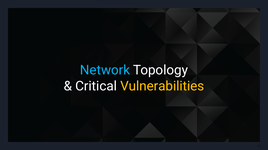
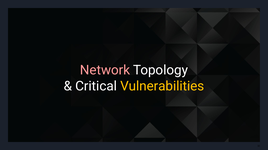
Network colour: light blue -> pink (105, 70)
